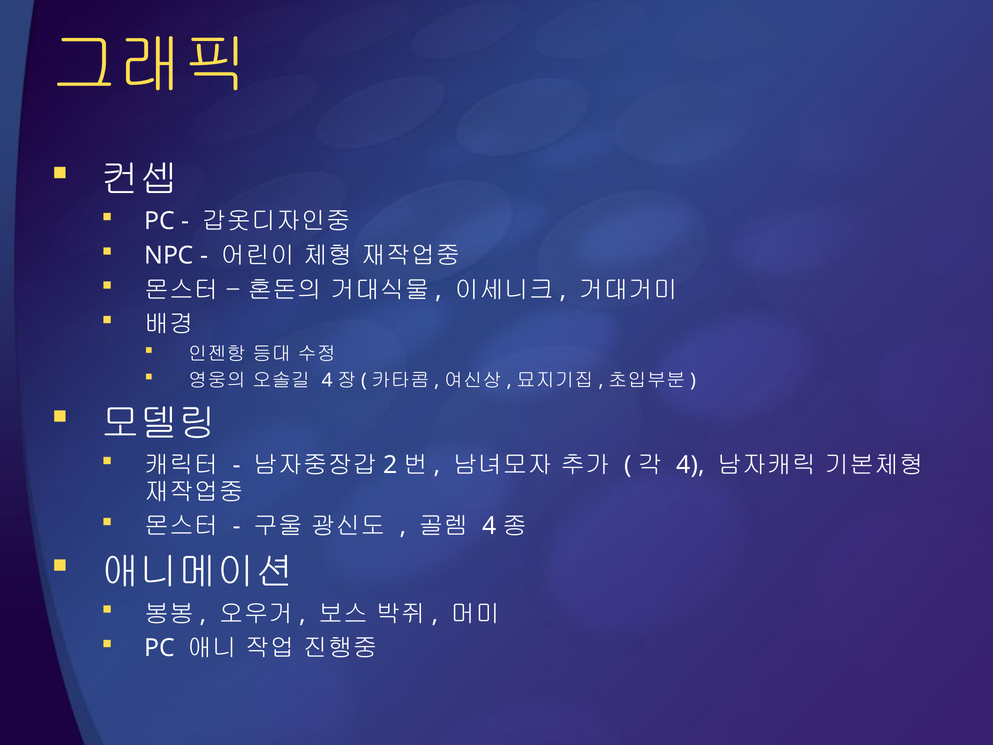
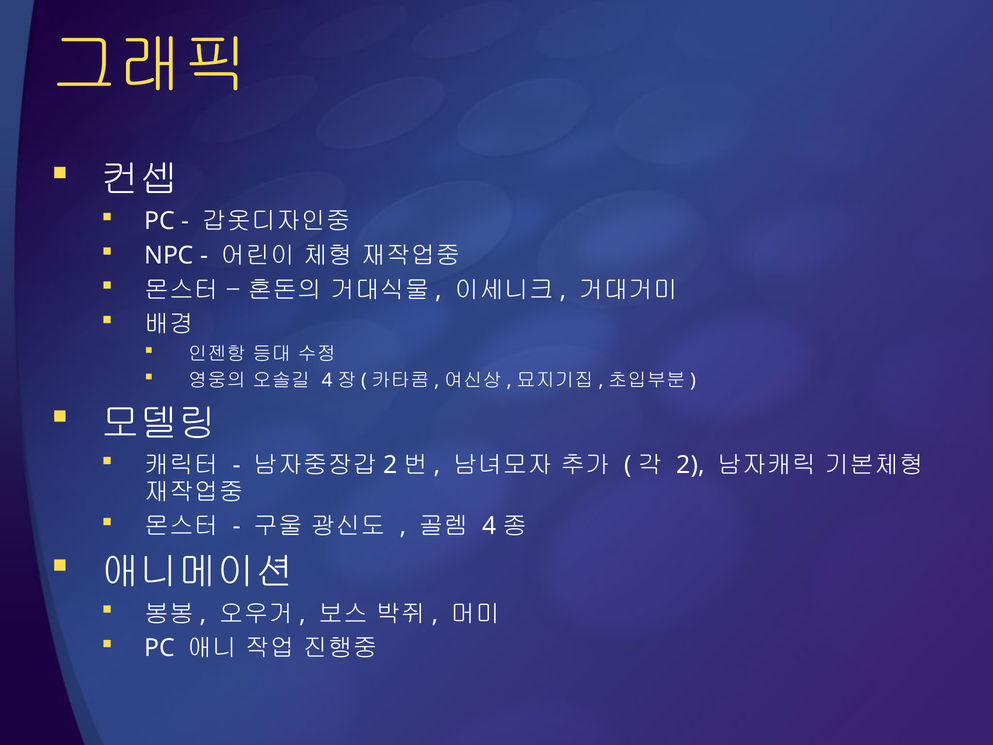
4: 4 -> 2 (691, 465)
